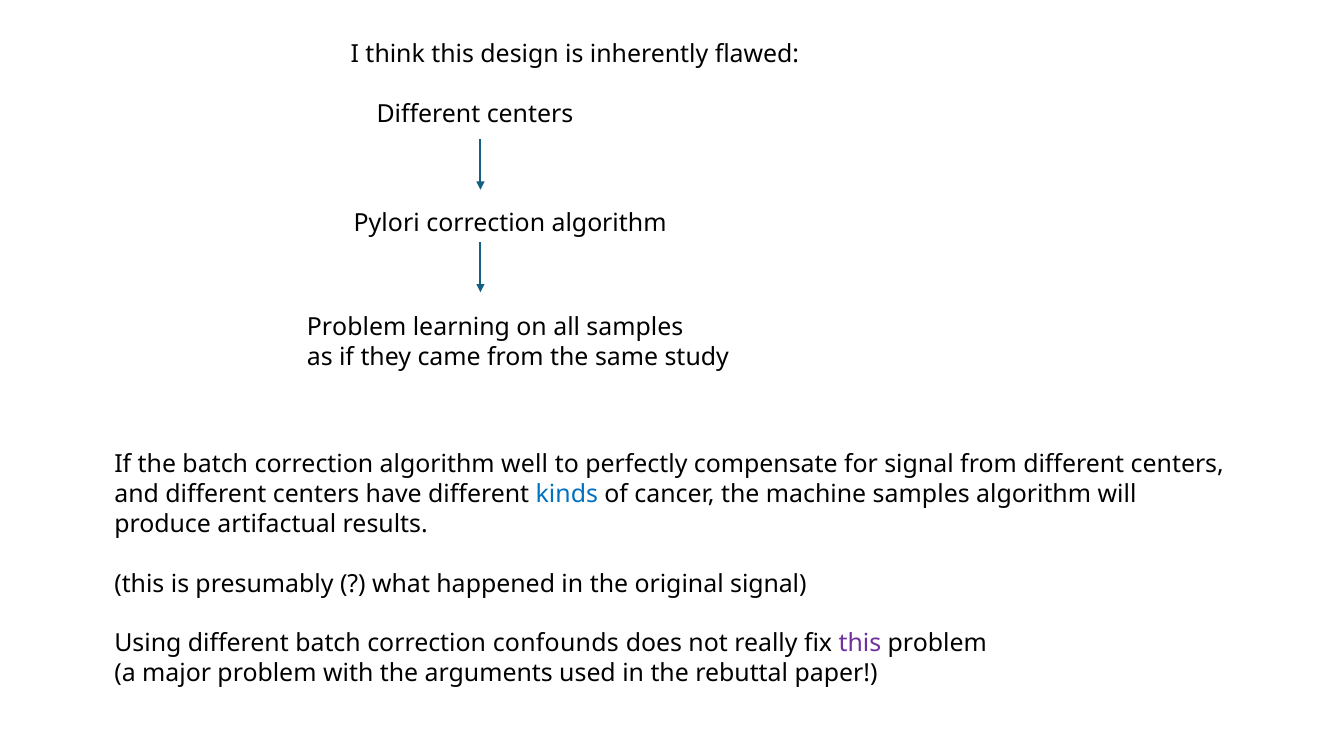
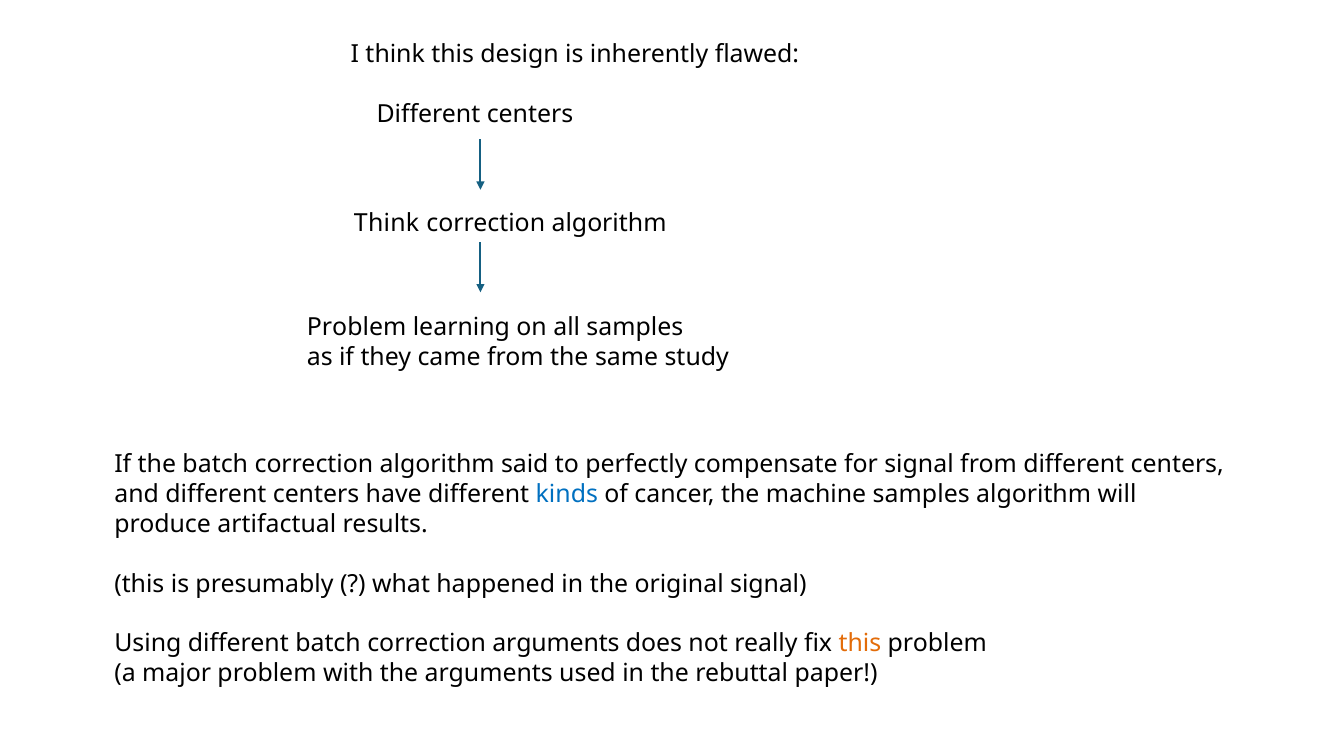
Pylori: Pylori -> Think (387, 224)
well: well -> said (525, 465)
correction confounds: confounds -> arguments (556, 644)
this colour: purple -> orange (860, 644)
